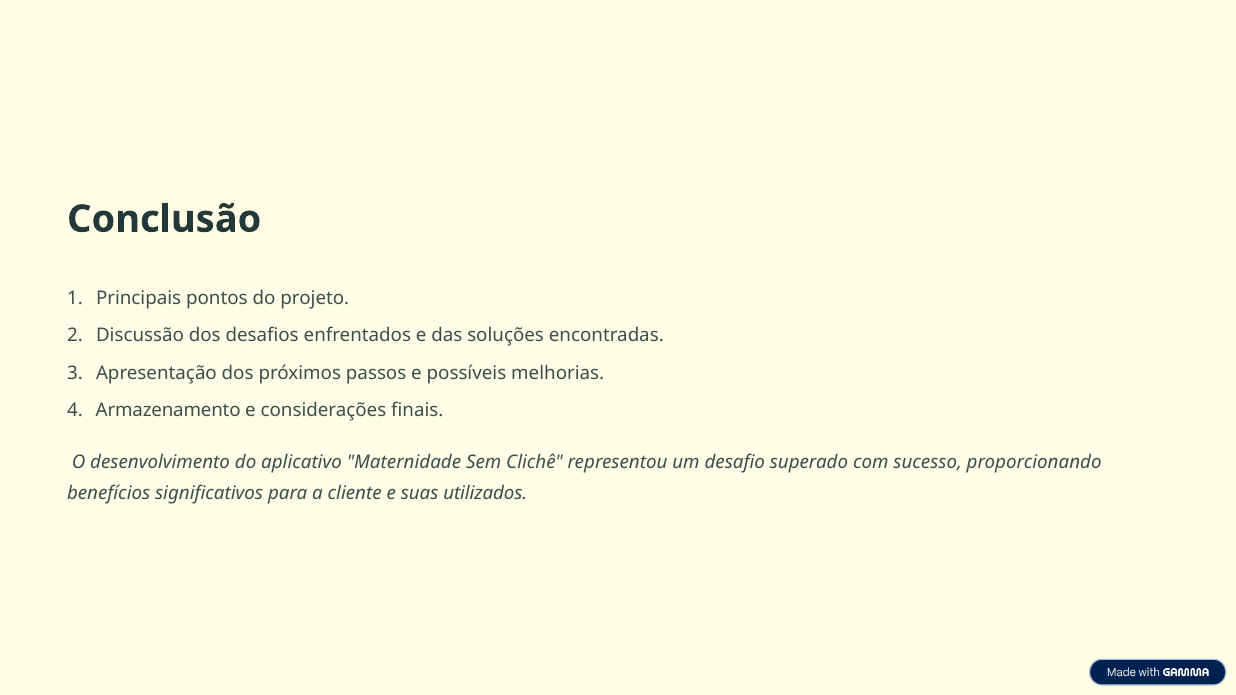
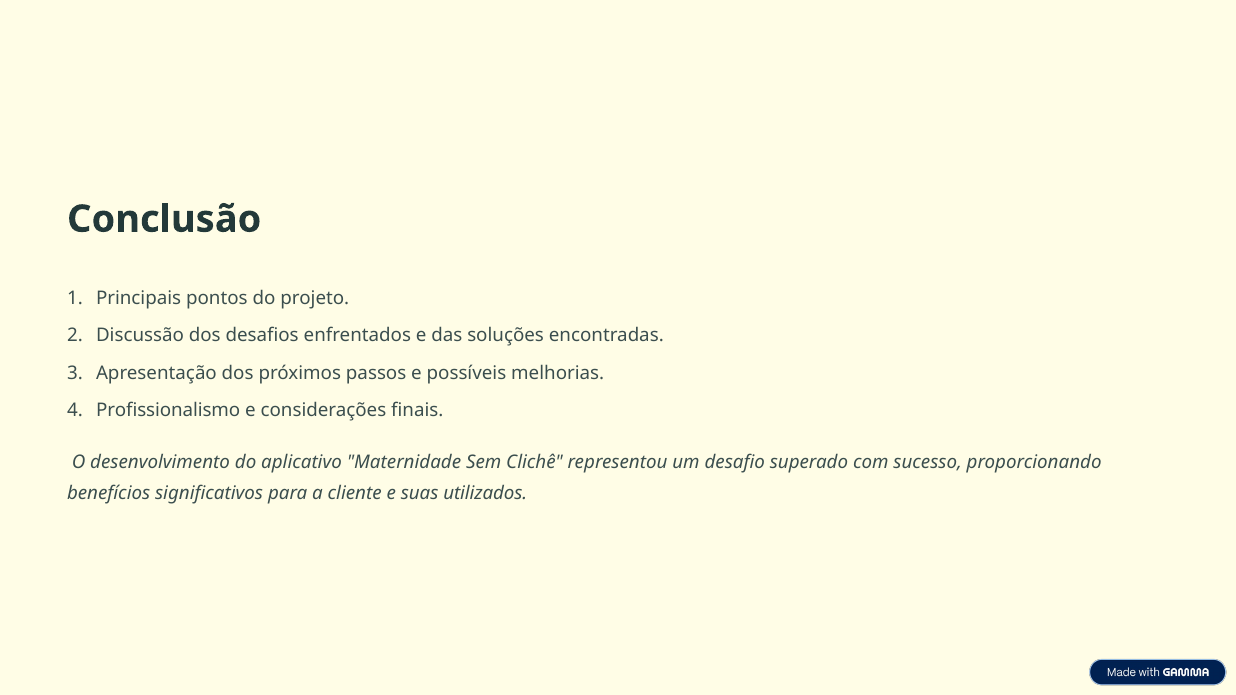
Armazenamento: Armazenamento -> Profissionalismo (168, 411)
